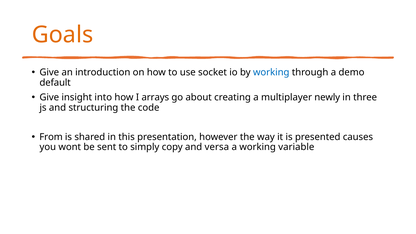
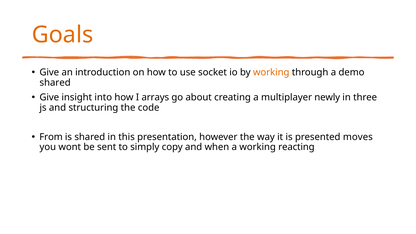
working colour: blue -> orange (271, 72)
default: default -> shared (55, 83)
causes: causes -> moves (358, 137)
versa: versa -> when (217, 147)
variable: variable -> reacting (296, 147)
